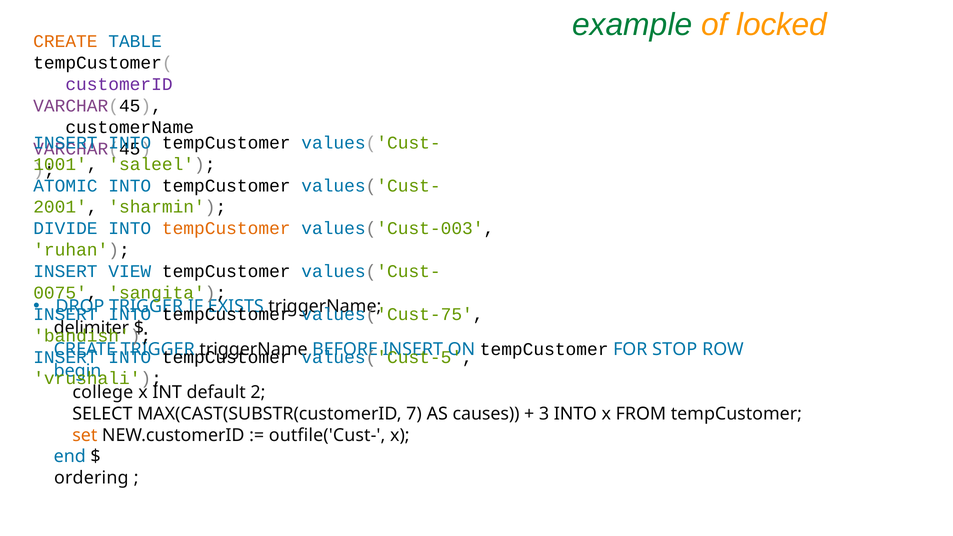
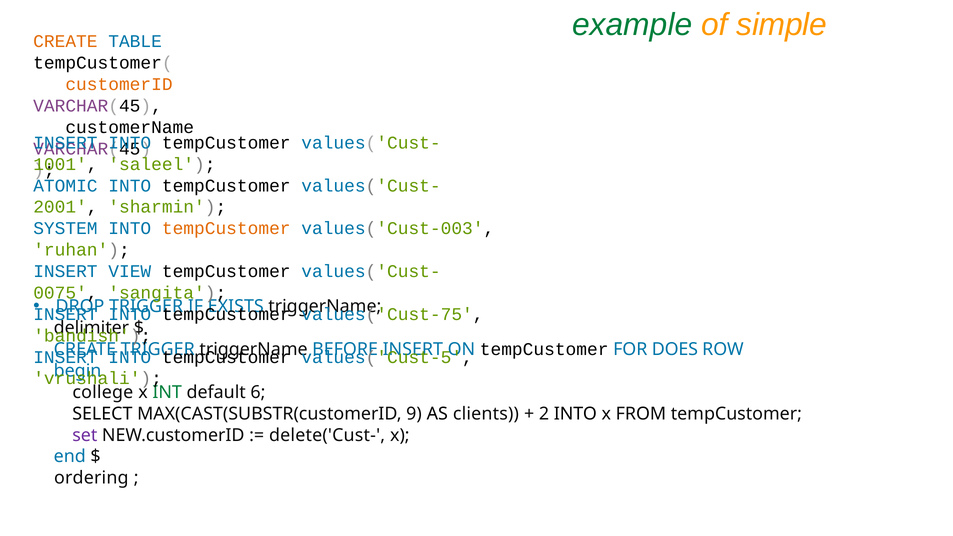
locked: locked -> simple (782, 25)
customerID colour: purple -> orange (119, 84)
DIVIDE: DIVIDE -> SYSTEM (65, 229)
STOP: STOP -> DOES (675, 349)
INT colour: black -> green (167, 392)
2: 2 -> 6 (258, 392)
7: 7 -> 9 (414, 414)
causes: causes -> clients (486, 414)
3: 3 -> 2 (544, 414)
set colour: orange -> purple (85, 435)
outfile('Cust-: outfile('Cust- -> delete('Cust- (327, 435)
